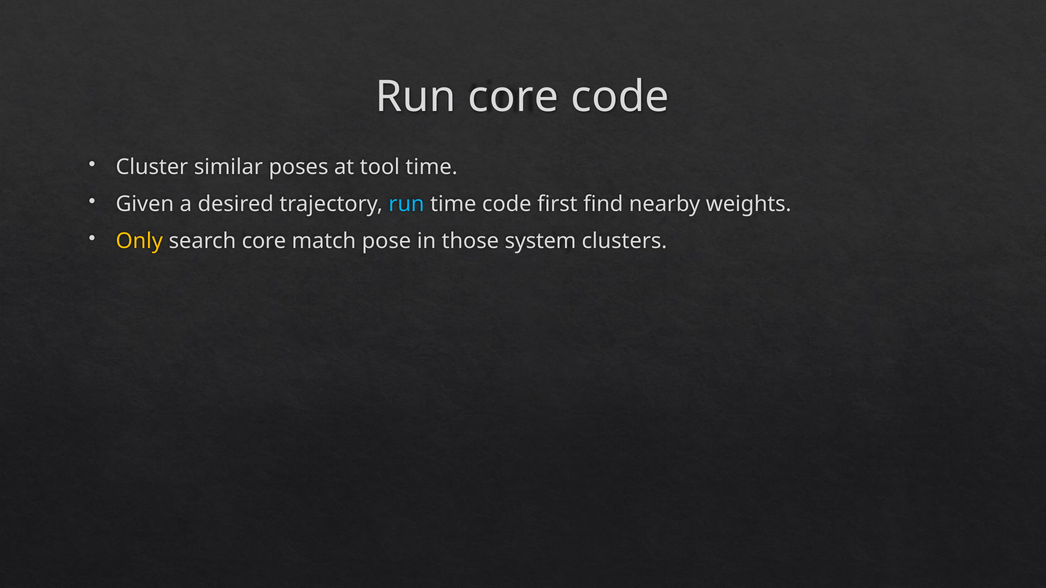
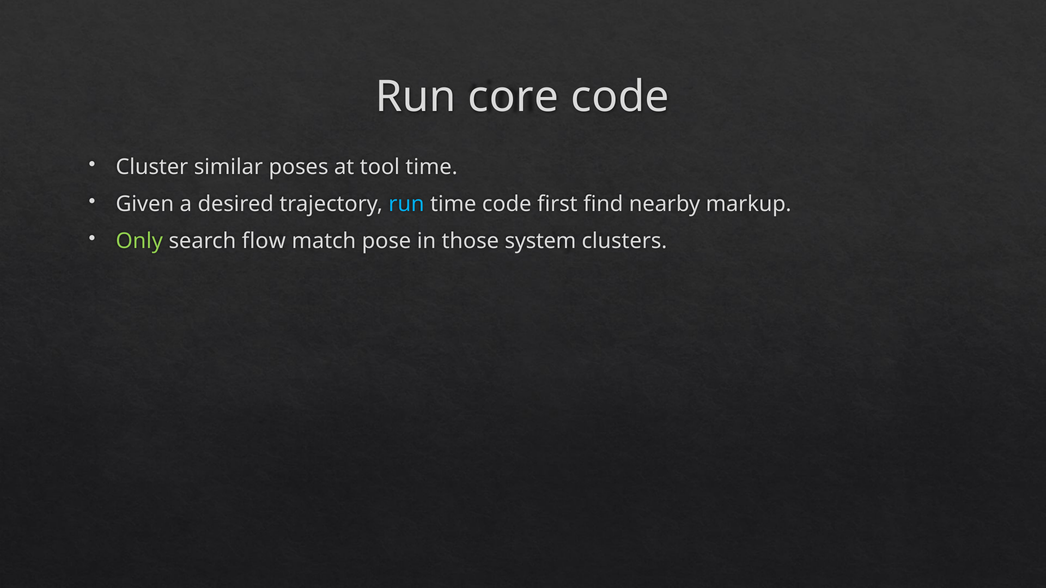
weights: weights -> markup (749, 204)
Only colour: yellow -> light green (139, 241)
search core: core -> flow (264, 241)
